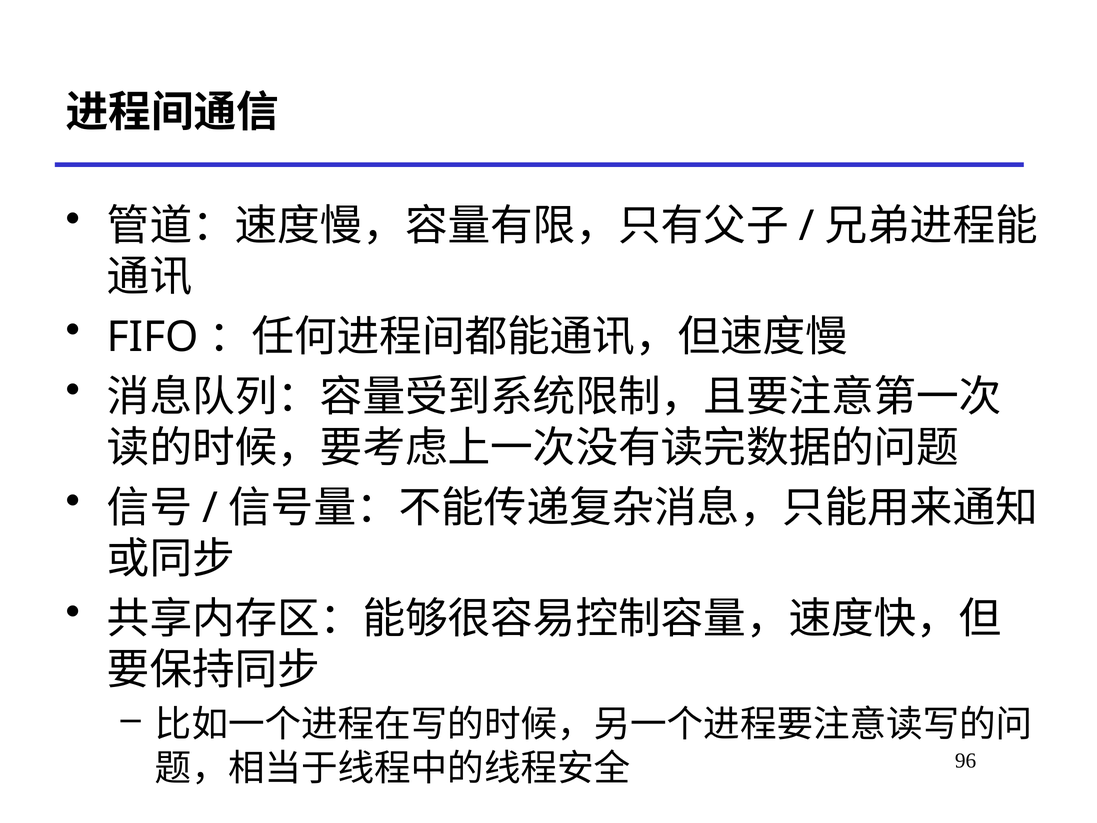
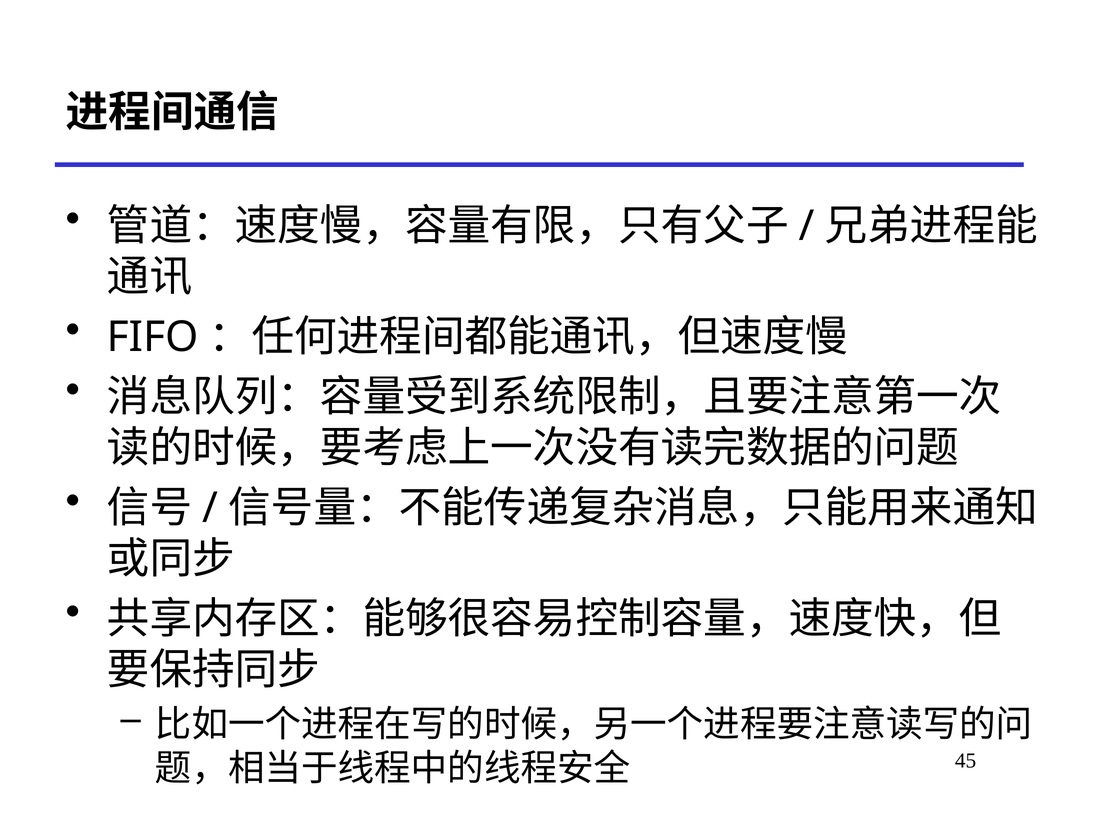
96: 96 -> 45 (966, 760)
